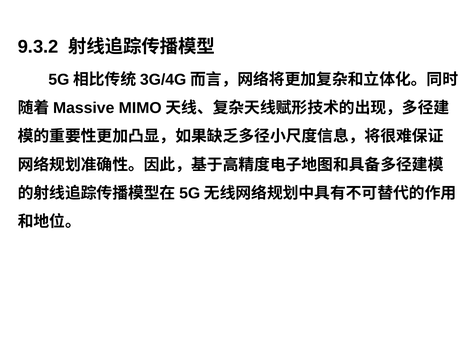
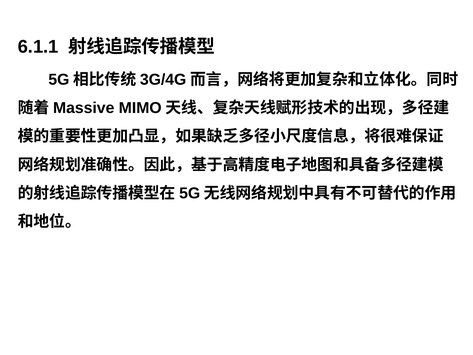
9.3.2: 9.3.2 -> 6.1.1 (38, 47)
